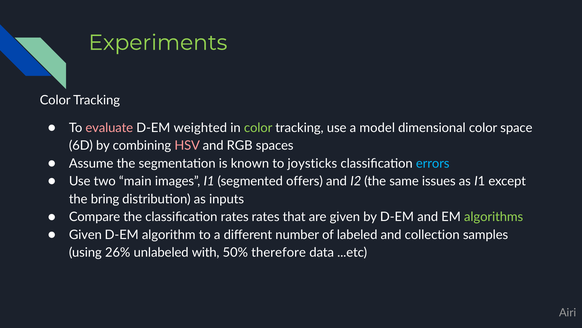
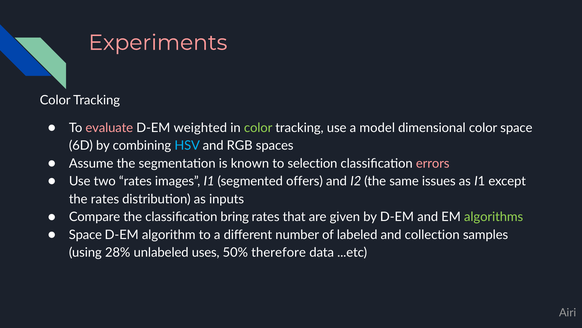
Experiments colour: light green -> pink (158, 43)
HSV colour: pink -> light blue (187, 145)
joysticks: joysticks -> selection (312, 163)
errors colour: light blue -> pink (433, 163)
two main: main -> rates (135, 181)
the bring: bring -> rates (105, 199)
classification rates: rates -> bring (235, 217)
Given: Given -> Space (85, 234)
26%: 26% -> 28% (118, 252)
with: with -> uses (206, 252)
